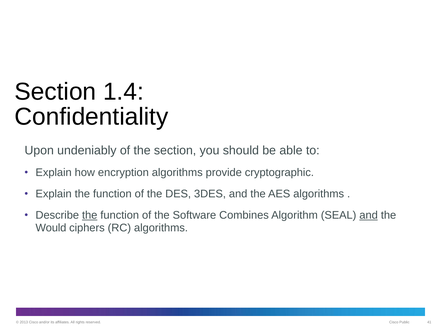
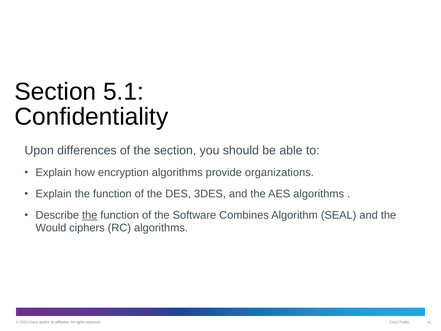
1.4: 1.4 -> 5.1 (123, 92)
undeniably: undeniably -> differences (87, 150)
cryptographic: cryptographic -> organizations (279, 172)
and underline: present -> none (369, 215)
